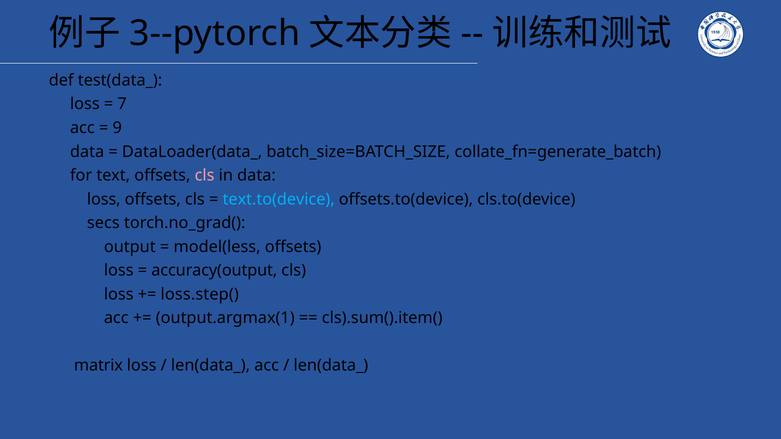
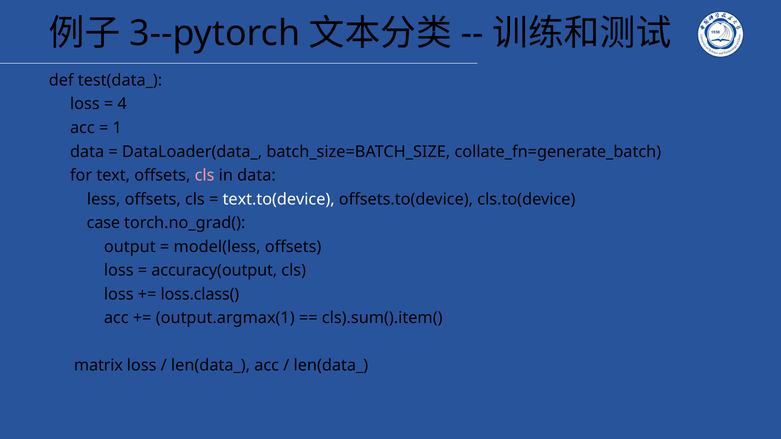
7: 7 -> 4 (122, 104)
9: 9 -> 1 (117, 128)
loss: loss -> less (104, 199)
text.to(device colour: light blue -> white (279, 199)
secs: secs -> case (103, 223)
loss.step(: loss.step( -> loss.class( (200, 294)
